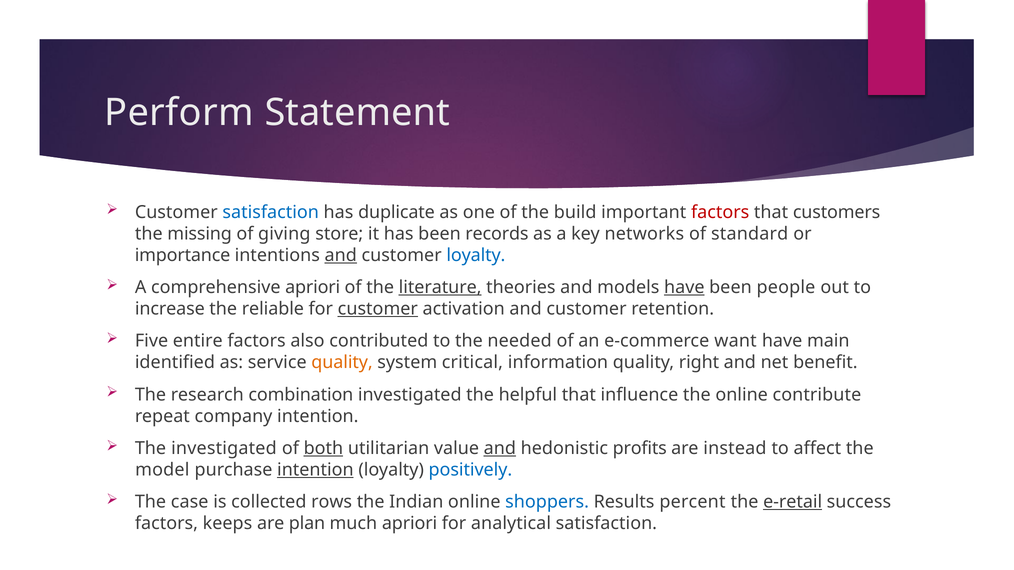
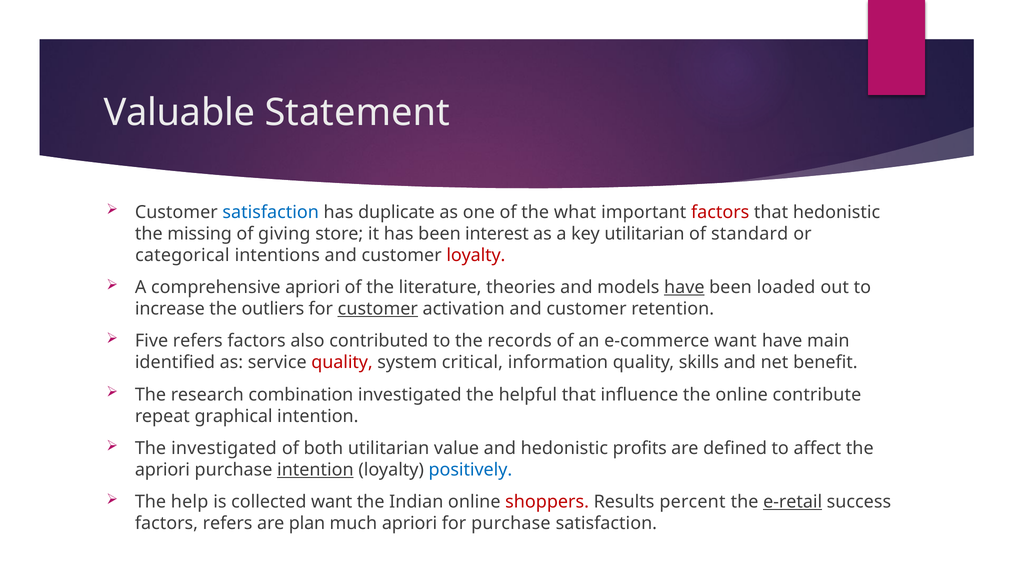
Perform: Perform -> Valuable (179, 113)
build: build -> what (575, 212)
that customers: customers -> hedonistic (837, 212)
records: records -> interest (497, 234)
key networks: networks -> utilitarian (644, 234)
importance: importance -> categorical (182, 255)
and underline: present -> none (341, 255)
loyalty colour: blue -> red (476, 255)
literature underline: present -> none (440, 288)
people: people -> loaded (786, 288)
reliable: reliable -> outliers (273, 309)
Five entire: entire -> refers (198, 341)
needed: needed -> records (520, 341)
quality colour: orange -> red (342, 363)
right: right -> skills (699, 363)
company: company -> graphical (234, 417)
both underline: present -> none (323, 449)
and underline: present -> none (500, 449)
instead: instead -> defined (735, 449)
model: model -> apriori (162, 470)
case: case -> help (190, 502)
collected rows: rows -> want (332, 502)
shoppers colour: blue -> red (547, 502)
factors keeps: keeps -> refers (228, 524)
for analytical: analytical -> purchase (511, 524)
